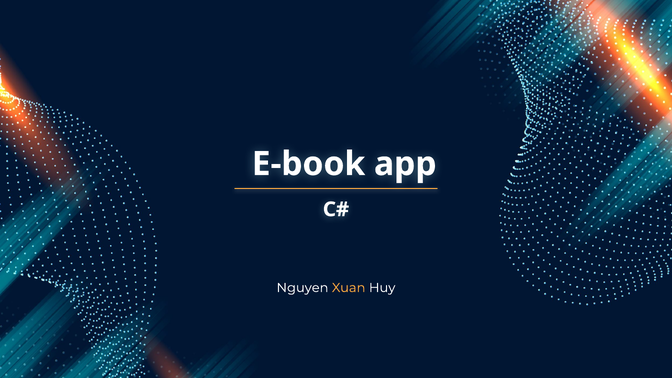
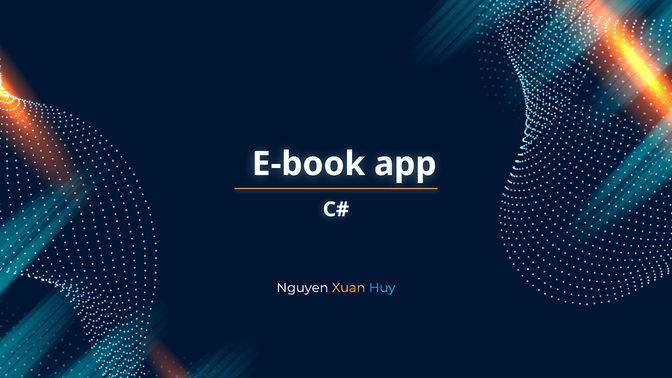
Huy colour: white -> light blue (382, 288)
